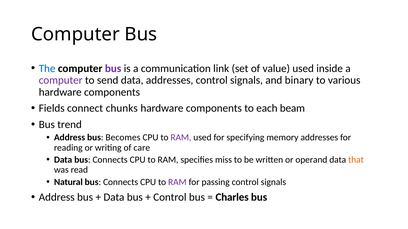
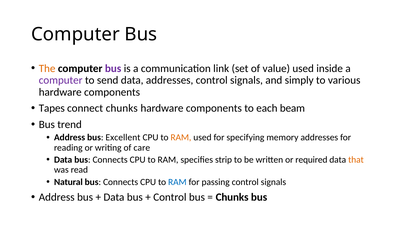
The colour: blue -> orange (47, 69)
binary: binary -> simply (299, 80)
Fields: Fields -> Tapes (52, 109)
Becomes: Becomes -> Excellent (123, 138)
RAM colour: purple -> orange (181, 138)
miss: miss -> strip (224, 160)
operand: operand -> required (311, 160)
RAM colour: purple -> blue (177, 182)
Charles: Charles -> Chunks (232, 198)
